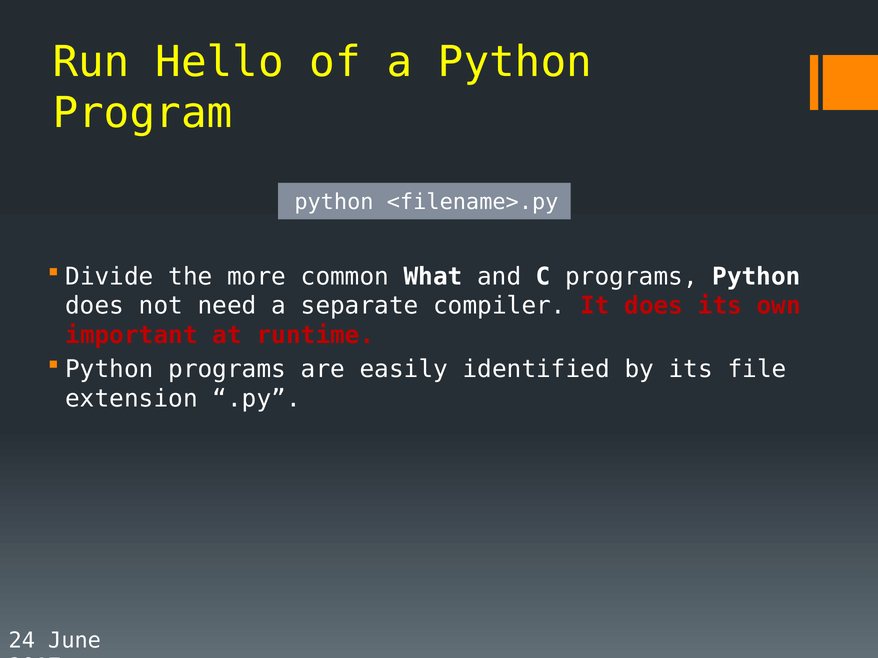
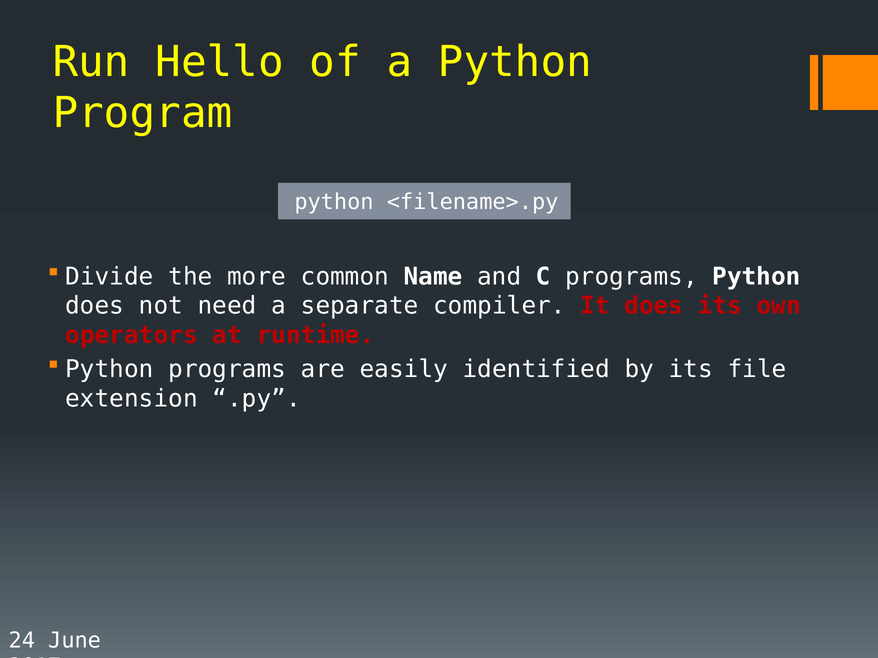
What: What -> Name (433, 277)
important: important -> operators (132, 335)
